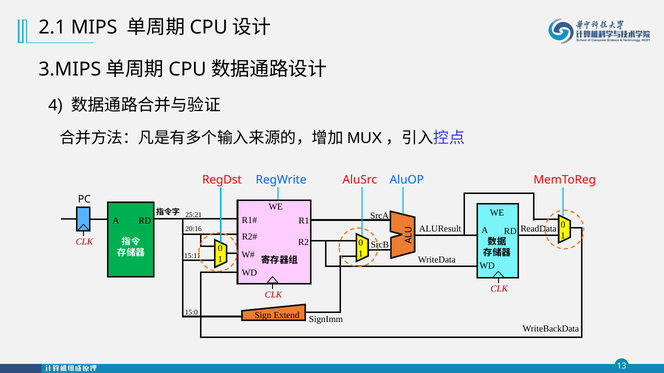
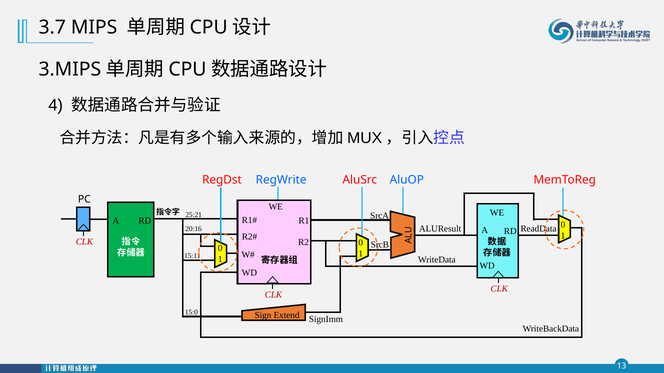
2.1: 2.1 -> 3.7 (52, 27)
